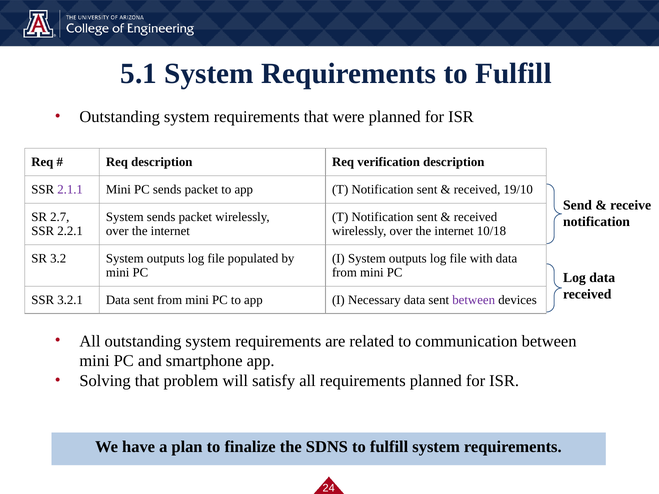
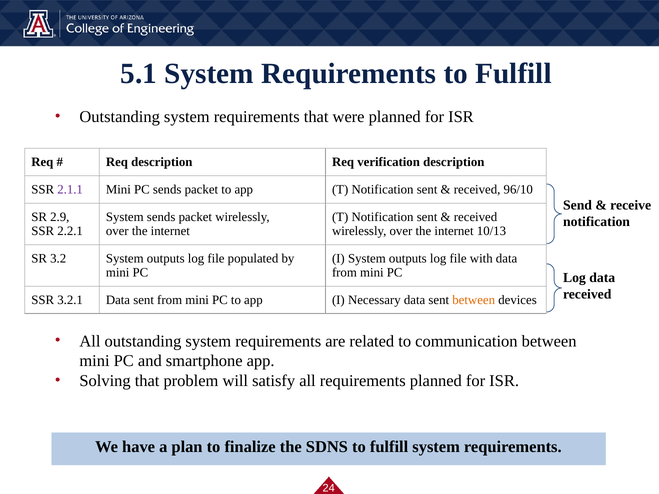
19/10: 19/10 -> 96/10 (518, 190)
2.7: 2.7 -> 2.9 (60, 217)
10/18: 10/18 -> 10/13 (491, 231)
between colour: purple -> orange (474, 300)
